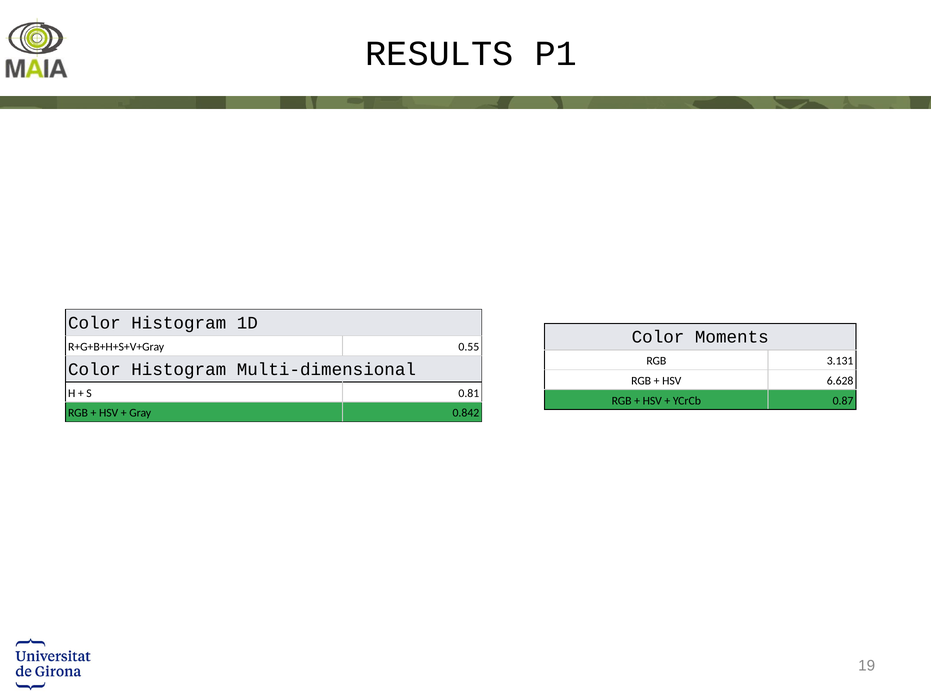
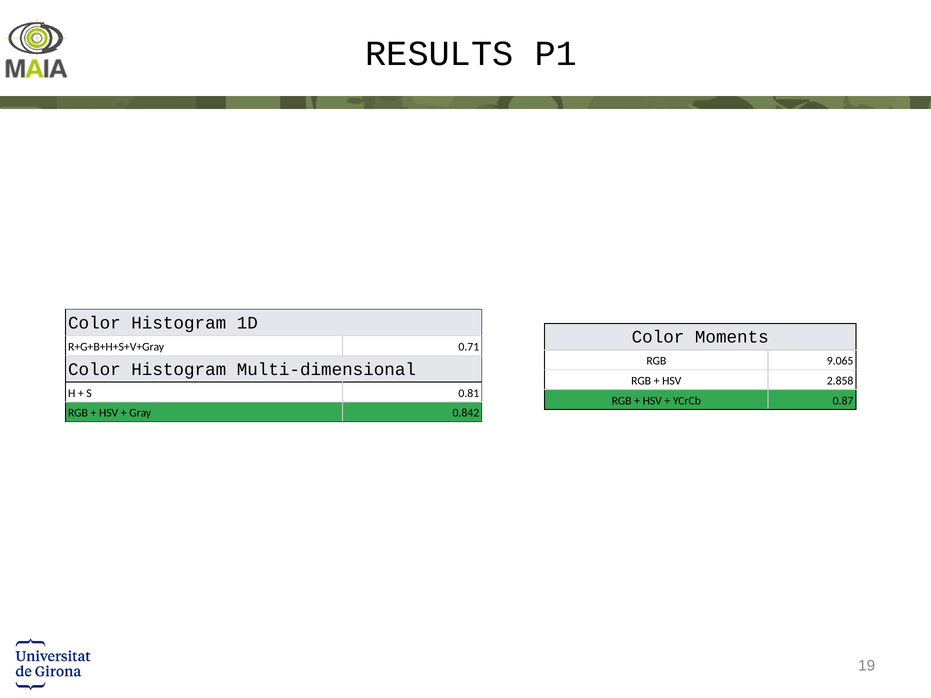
0.55: 0.55 -> 0.71 (469, 347)
3.131: 3.131 -> 9.065 (840, 361)
6.628: 6.628 -> 2.858 (840, 381)
